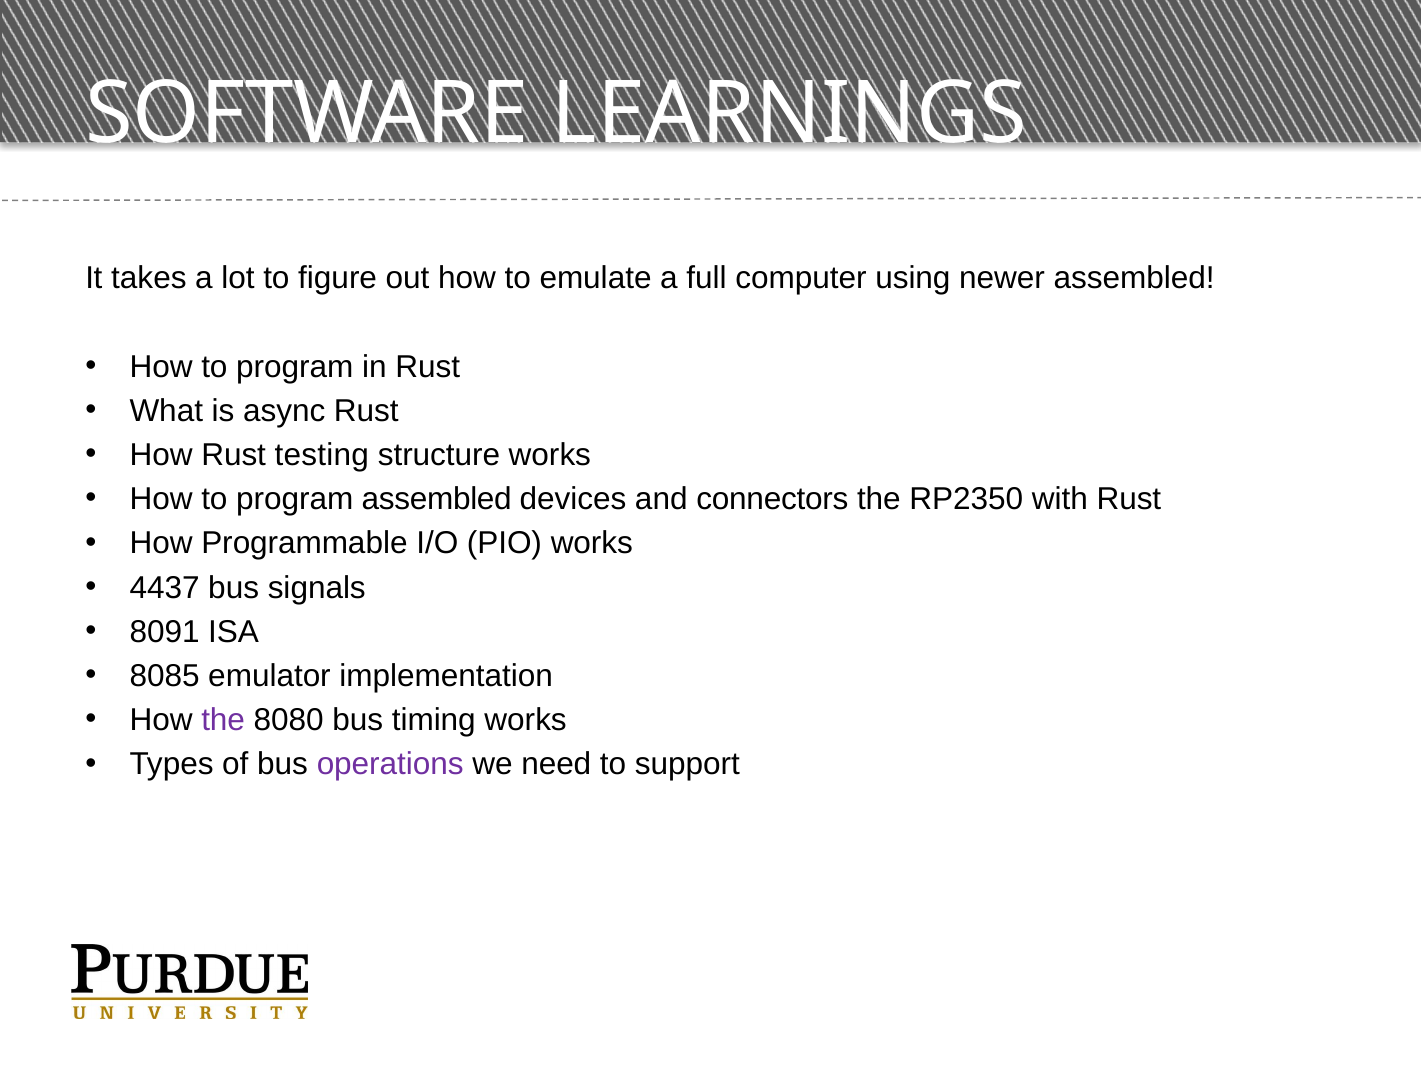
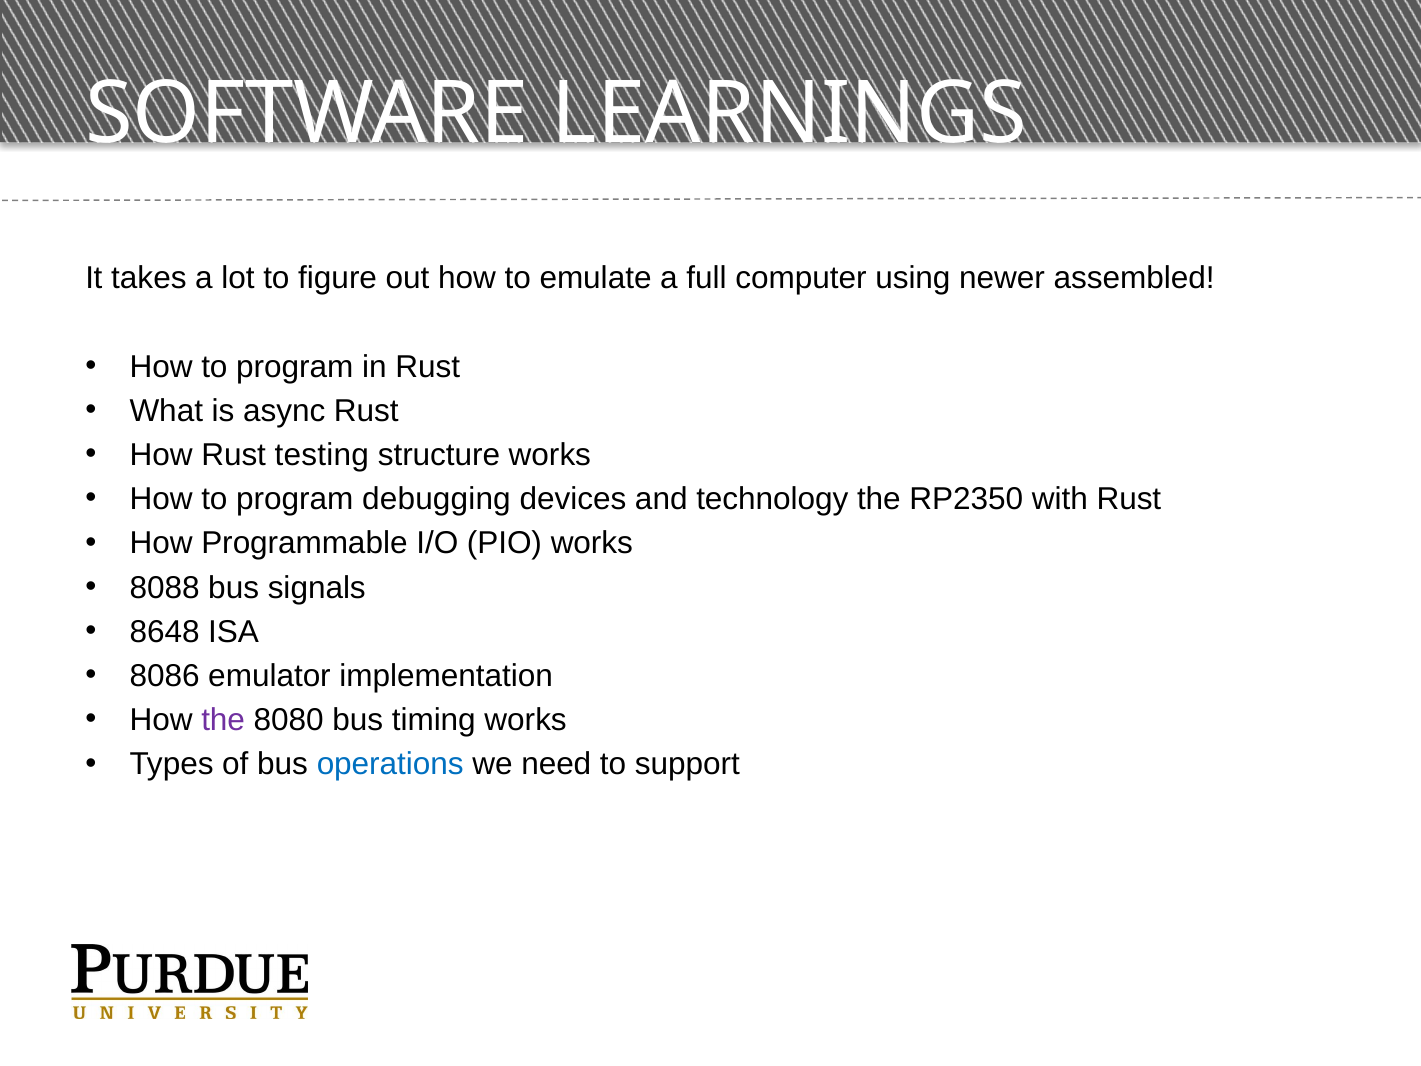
program assembled: assembled -> debugging (436, 499)
connectors: connectors -> technology (772, 499)
4437: 4437 -> 8088 (165, 588)
8091: 8091 -> 8648 (165, 632)
8085: 8085 -> 8086 (165, 676)
operations colour: purple -> blue (390, 764)
